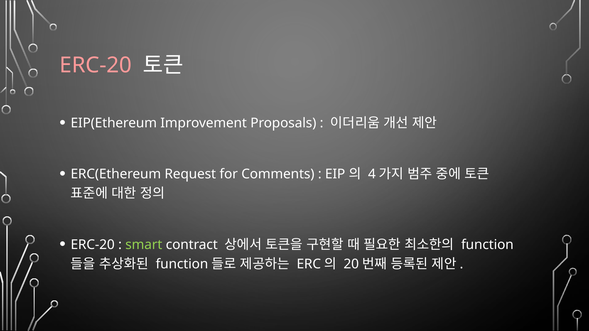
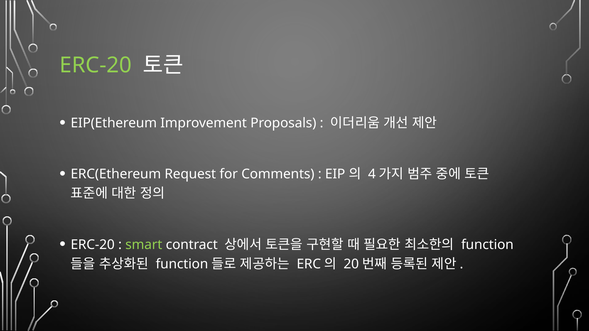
ERC-20 colour: pink -> light green (96, 65)
